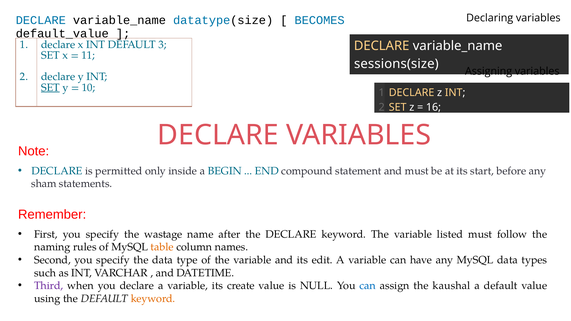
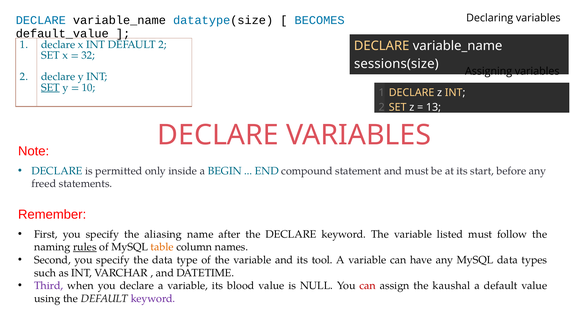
DEFAULT 3: 3 -> 2 (162, 45)
11: 11 -> 32 (88, 55)
16: 16 -> 13 (433, 107)
sham: sham -> freed (44, 184)
wastage: wastage -> aliasing (163, 234)
rules underline: none -> present (85, 247)
edit: edit -> tool (322, 260)
create: create -> blood (241, 286)
can colour: blue -> red (368, 286)
keyword colour: orange -> purple (153, 299)
